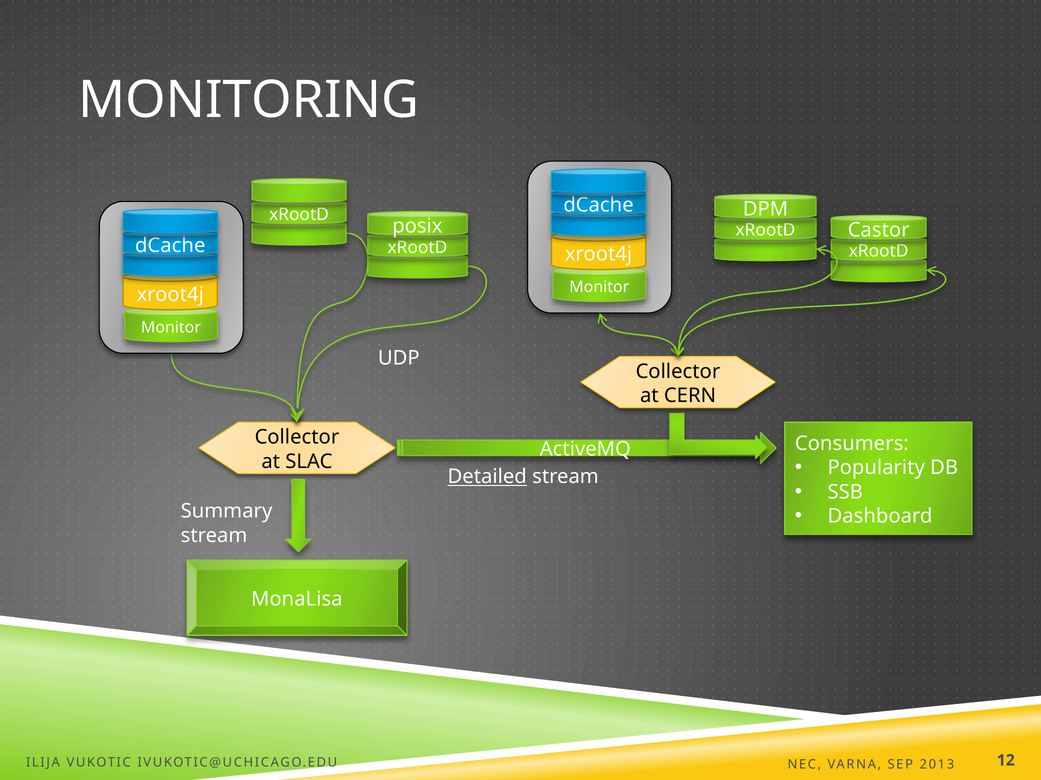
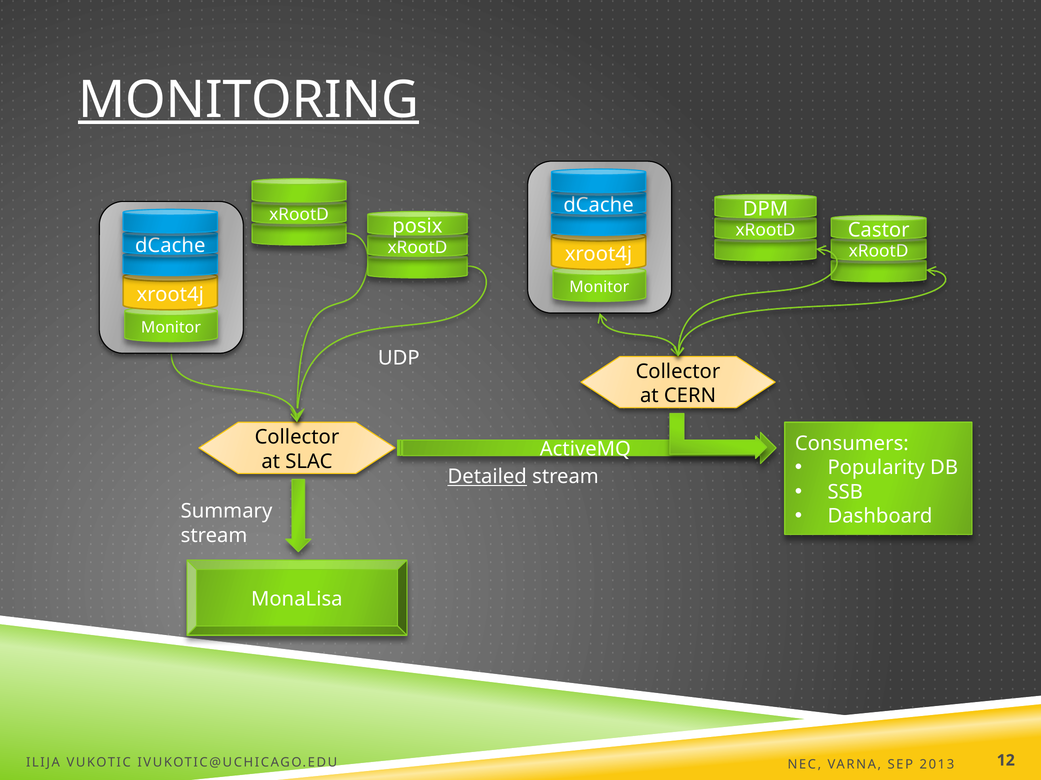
MONITORING underline: none -> present (249, 100)
